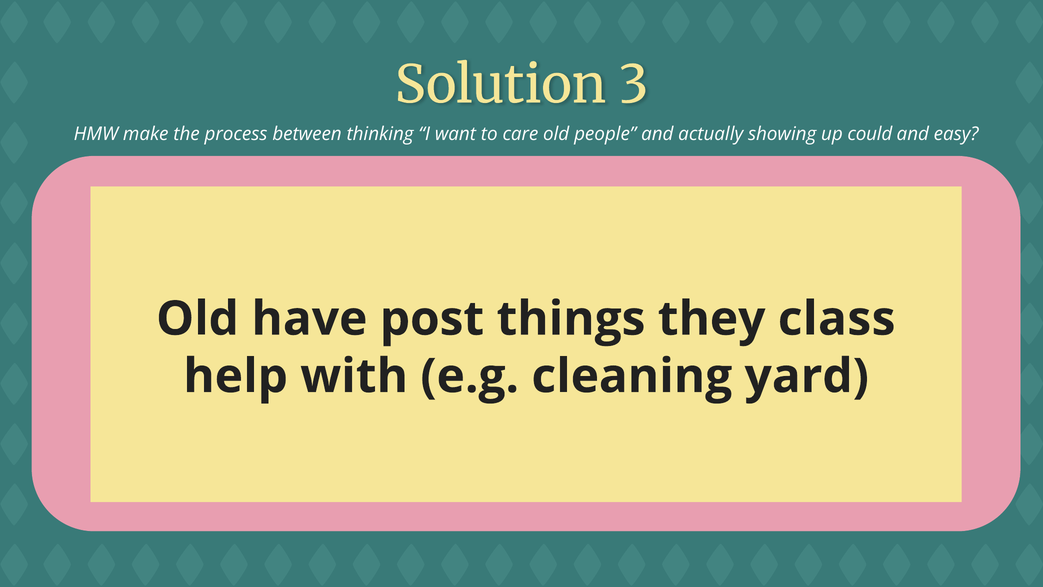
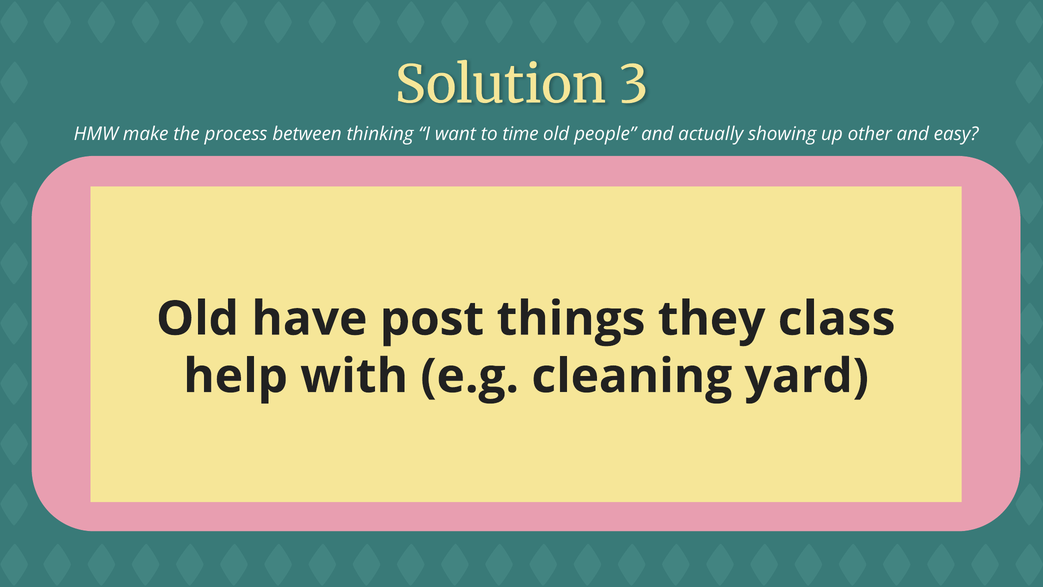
care: care -> time (520, 134)
could: could -> other (870, 134)
